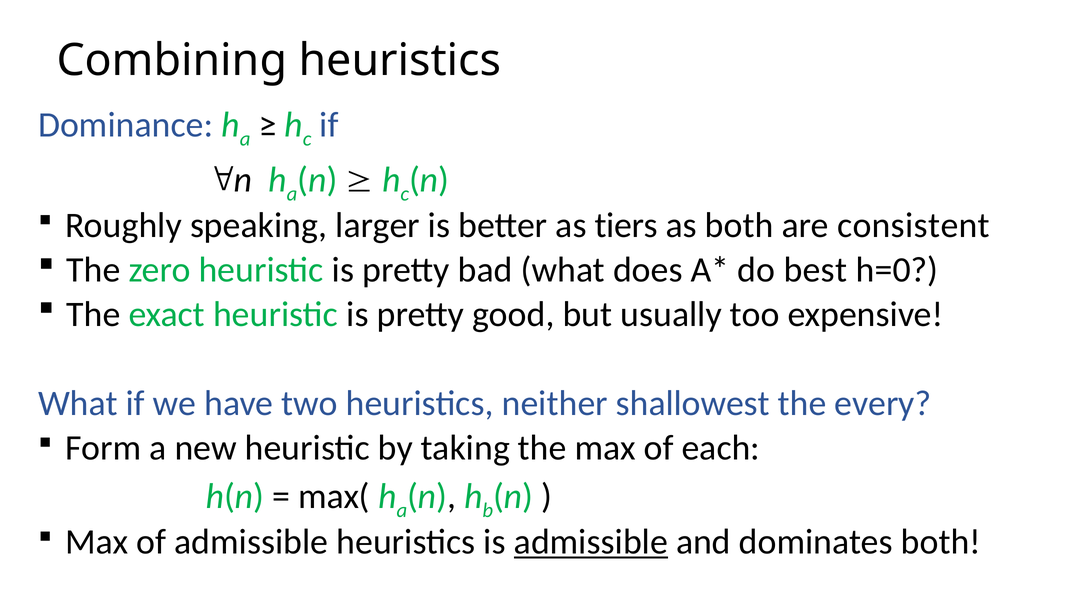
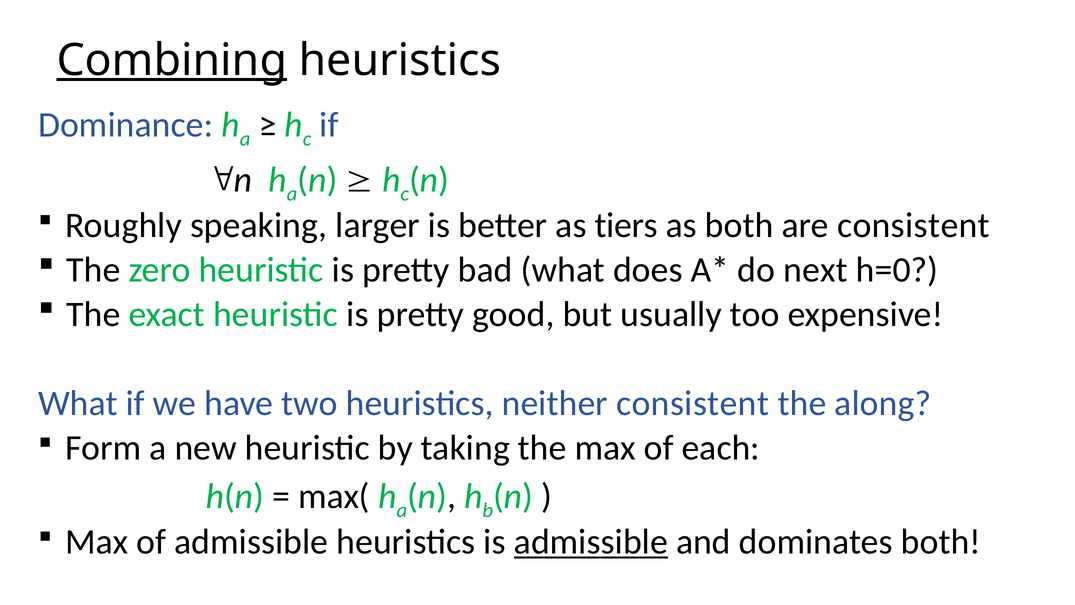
Combining underline: none -> present (172, 60)
best: best -> next (815, 270)
neither shallowest: shallowest -> consistent (693, 403)
every: every -> along (883, 403)
